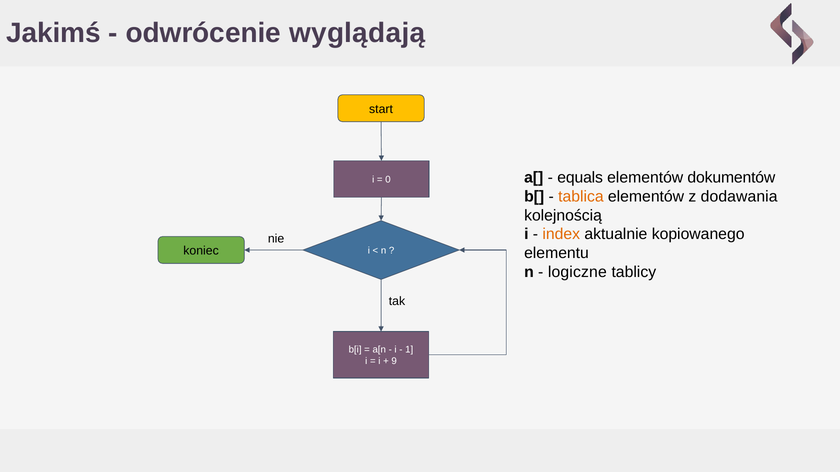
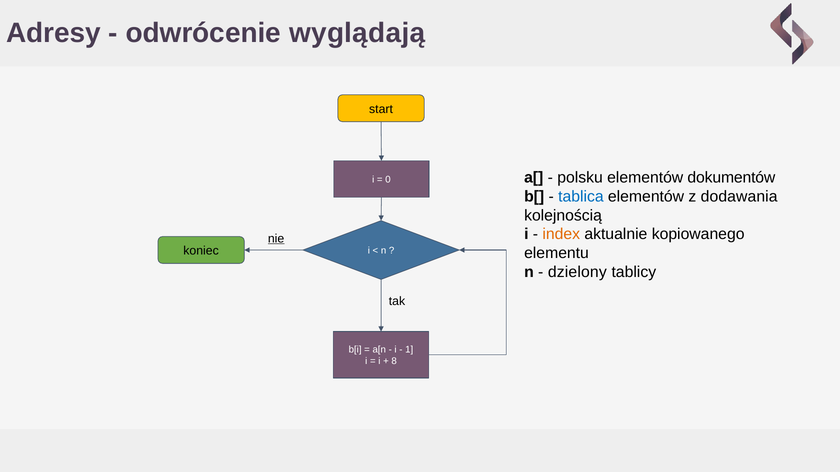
Jakimś: Jakimś -> Adresy (54, 33)
equals: equals -> polsku (580, 178)
tablica colour: orange -> blue (581, 197)
nie underline: none -> present (276, 239)
logiczne: logiczne -> dzielony (577, 272)
9: 9 -> 8 (394, 362)
